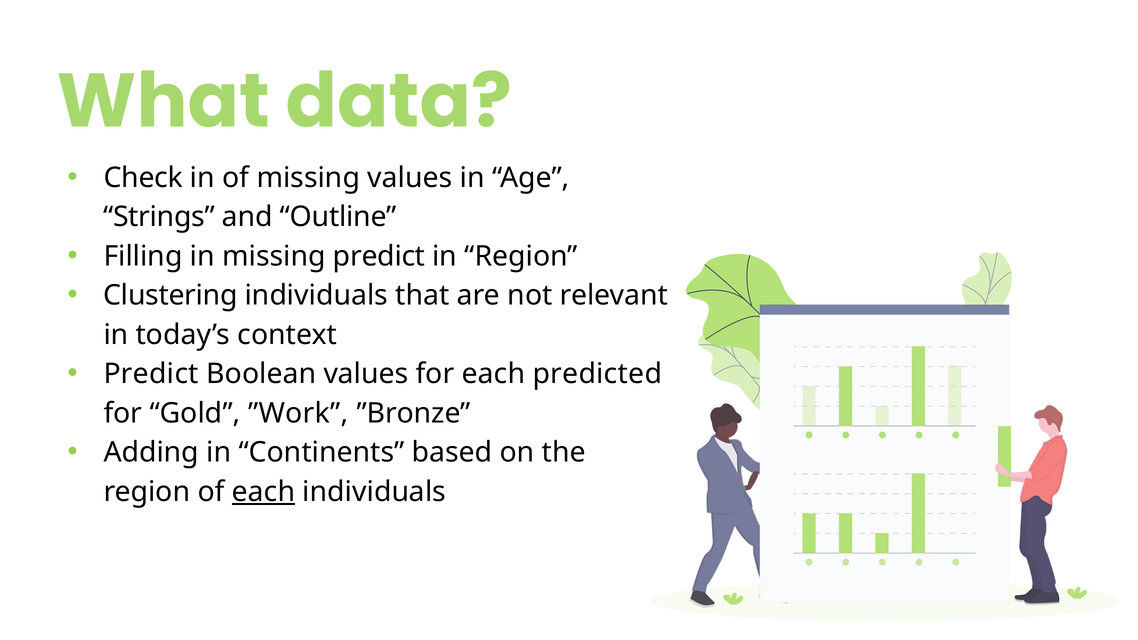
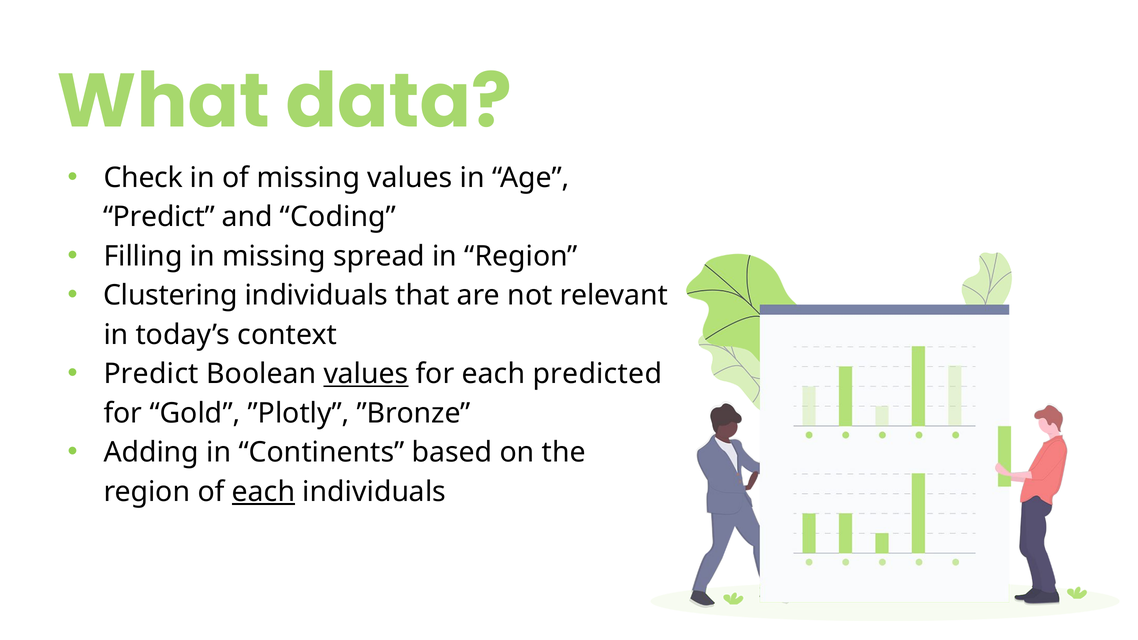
Strings: Strings -> Predict (159, 217)
Outline: Outline -> Coding (338, 217)
missing predict: predict -> spread (379, 256)
values underline: none -> present (366, 374)
”Work: ”Work -> ”Plotly (299, 413)
